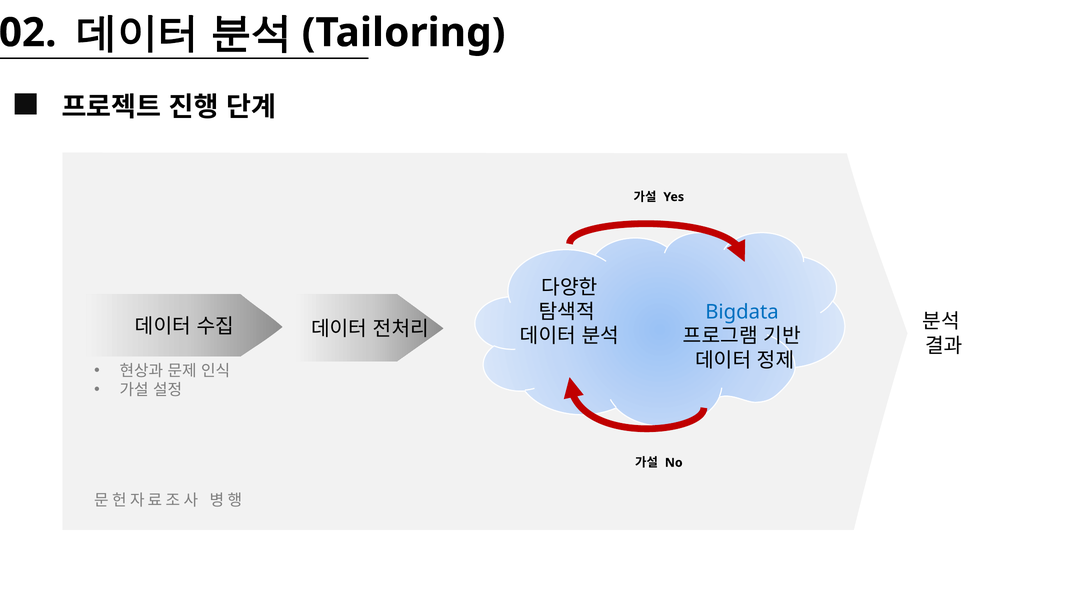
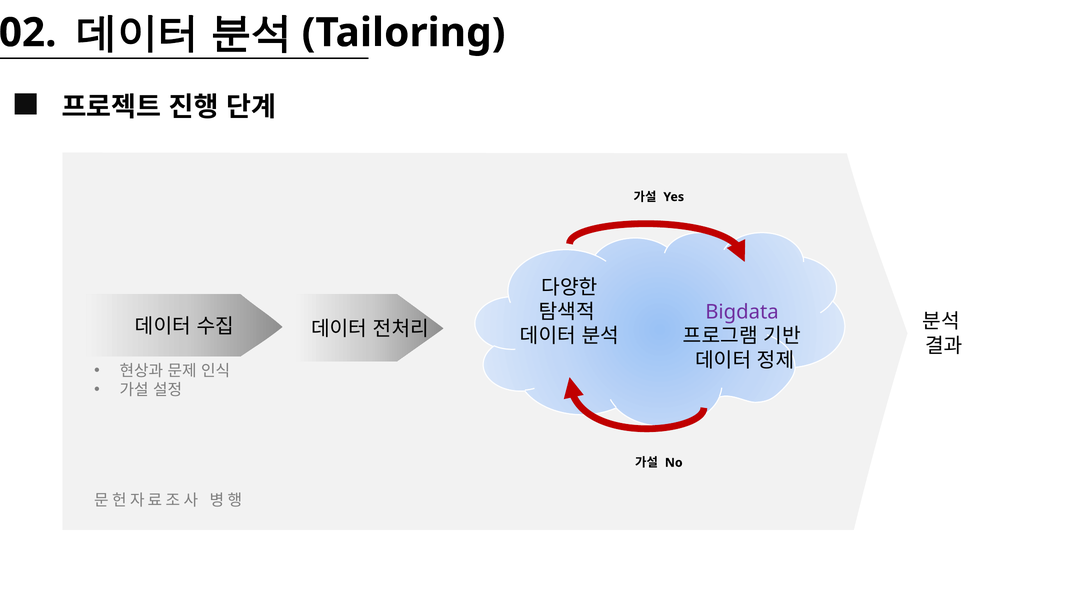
Bigdata colour: blue -> purple (742, 312)
